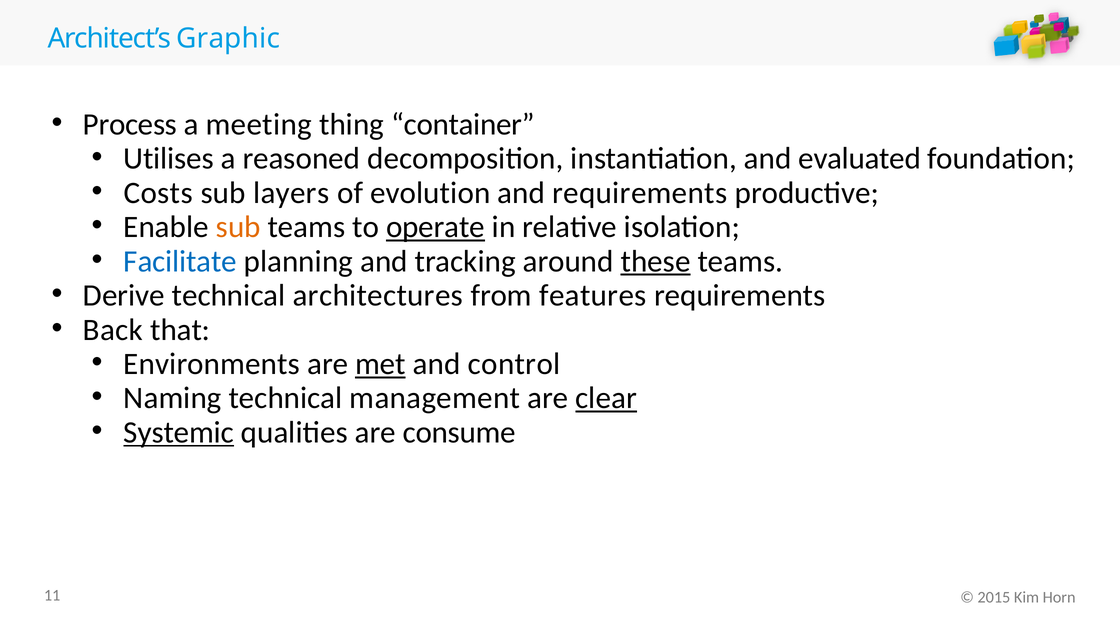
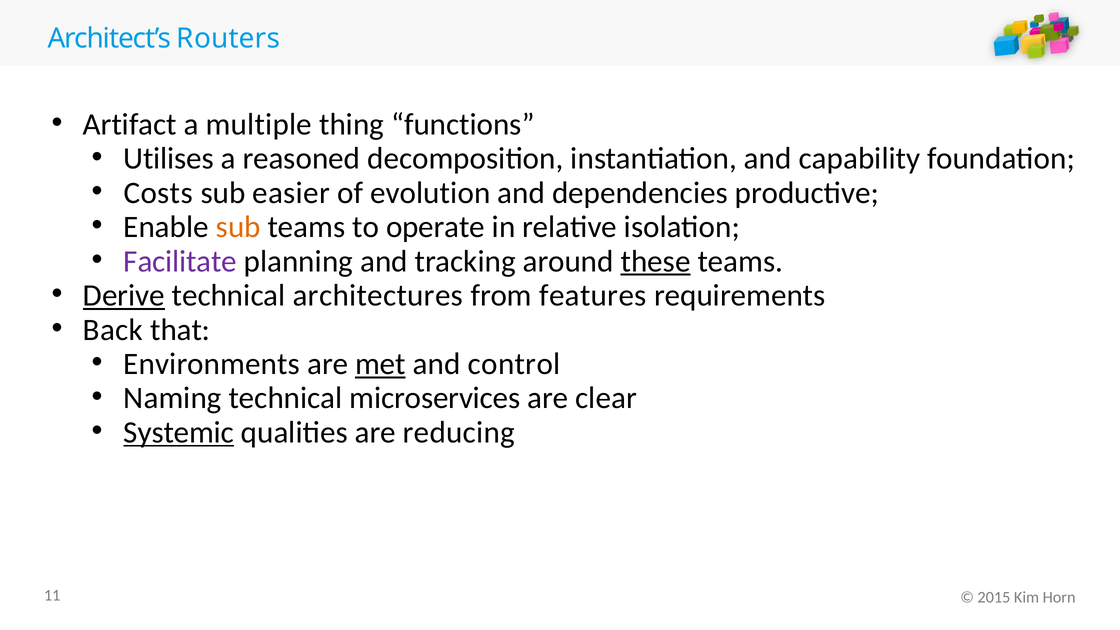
Graphic: Graphic -> Routers (228, 39)
Process: Process -> Artifact (130, 124)
meeting: meeting -> multiple (259, 124)
container: container -> functions (463, 124)
evaluated: evaluated -> capability (859, 159)
layers: layers -> easier (291, 193)
and requirements: requirements -> dependencies (640, 193)
operate underline: present -> none (435, 227)
Facilitate colour: blue -> purple (180, 261)
Derive underline: none -> present (124, 296)
management: management -> microservices (435, 398)
clear underline: present -> none (606, 398)
consume: consume -> reducing (459, 432)
